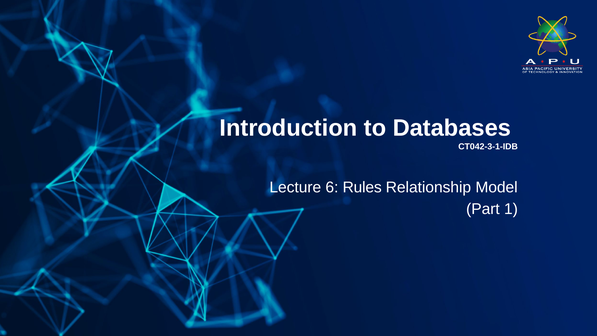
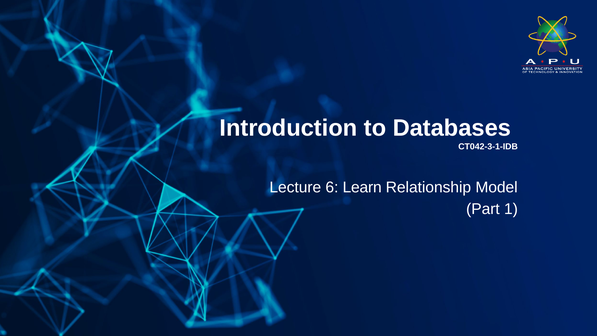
Rules: Rules -> Learn (362, 187)
